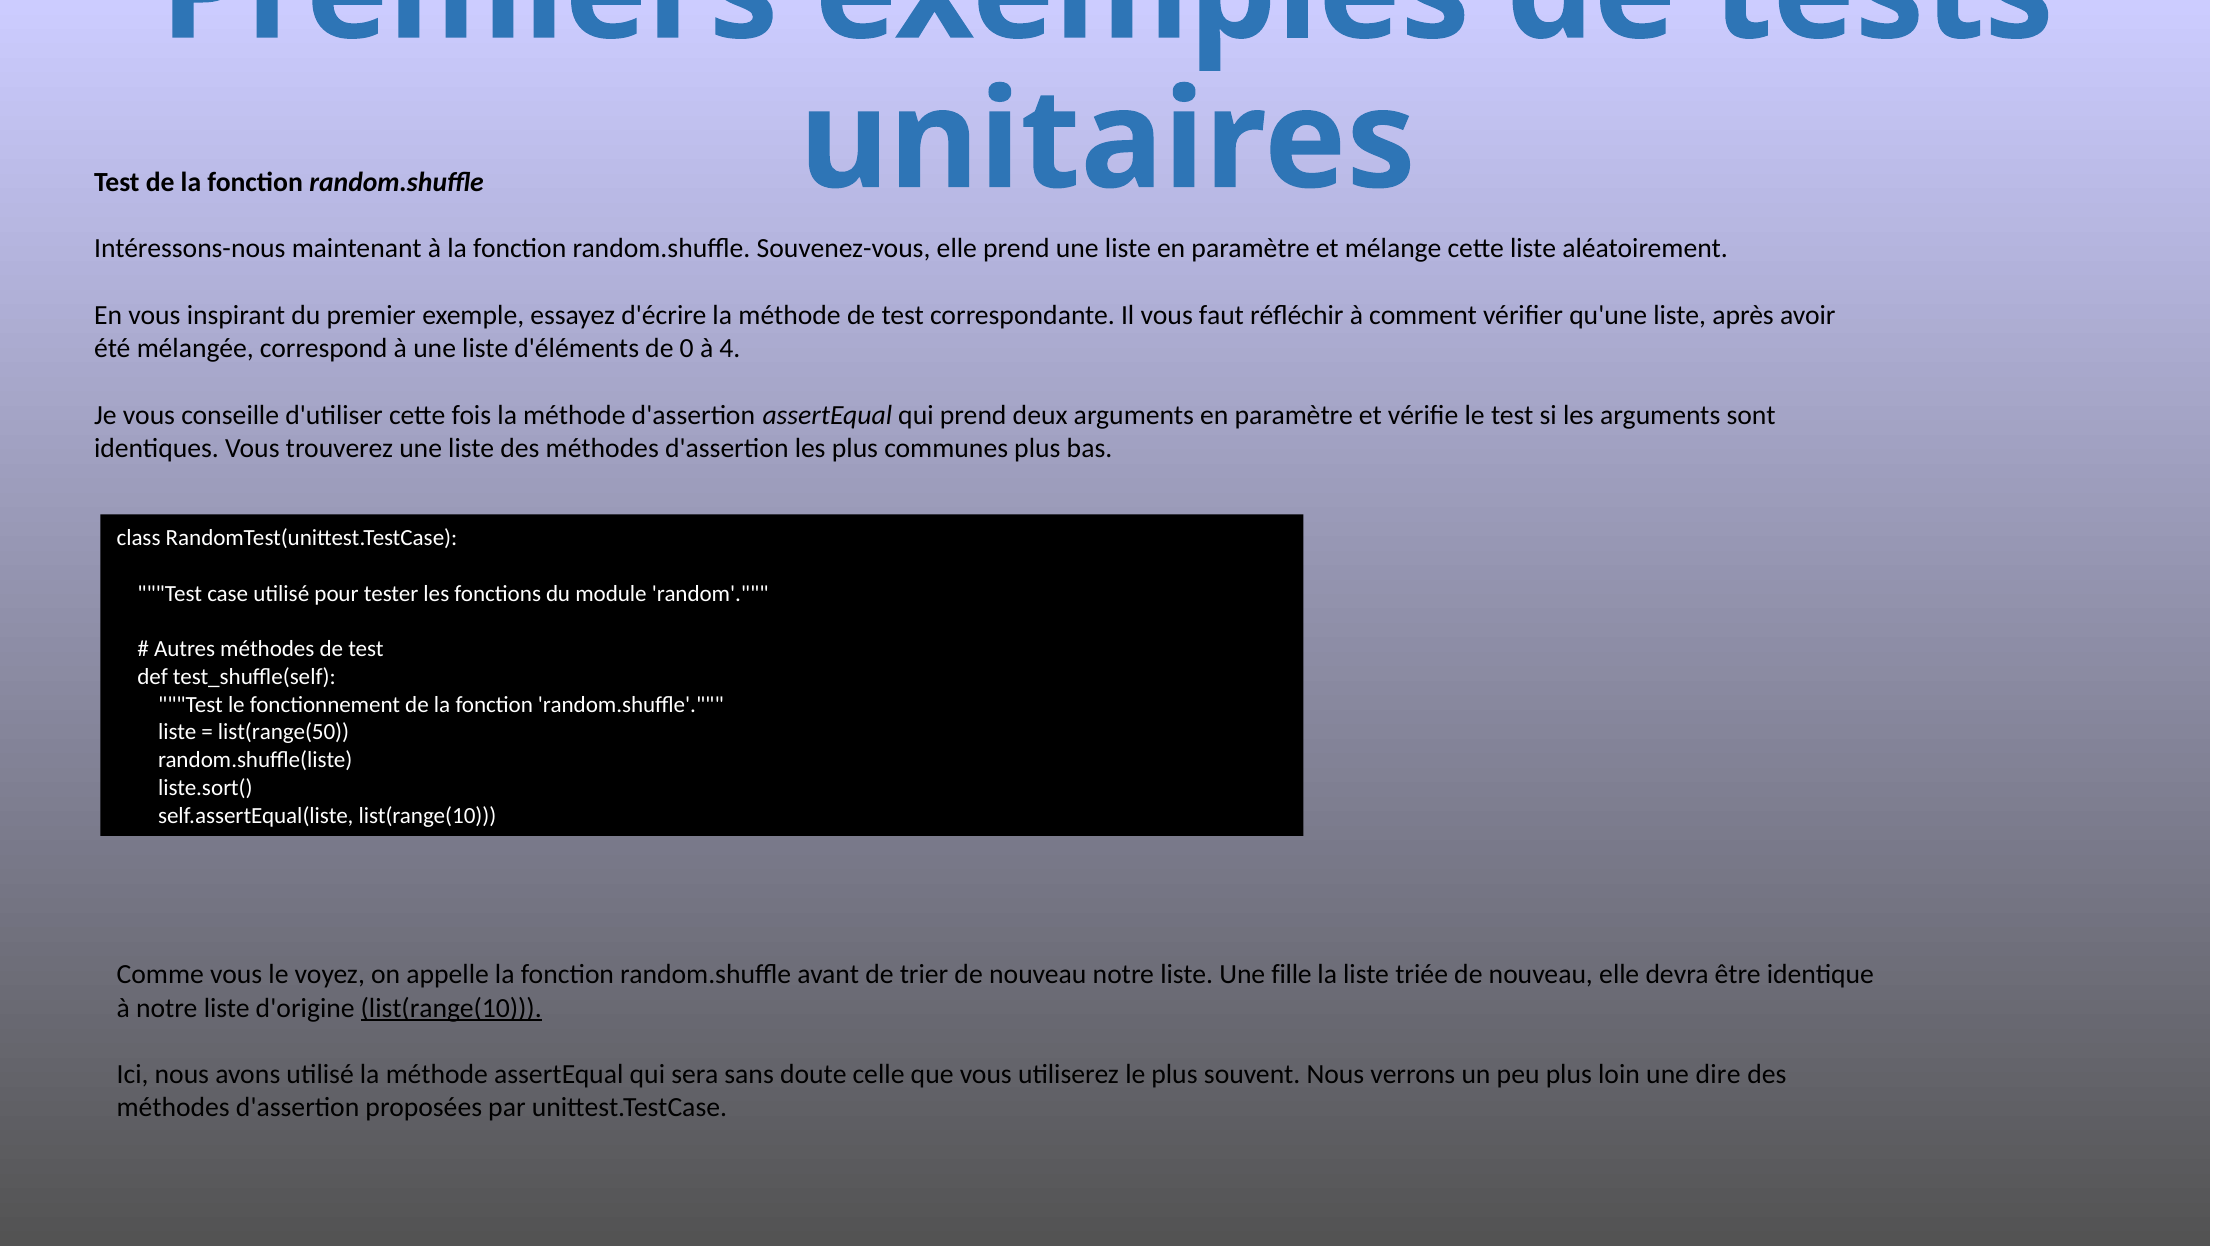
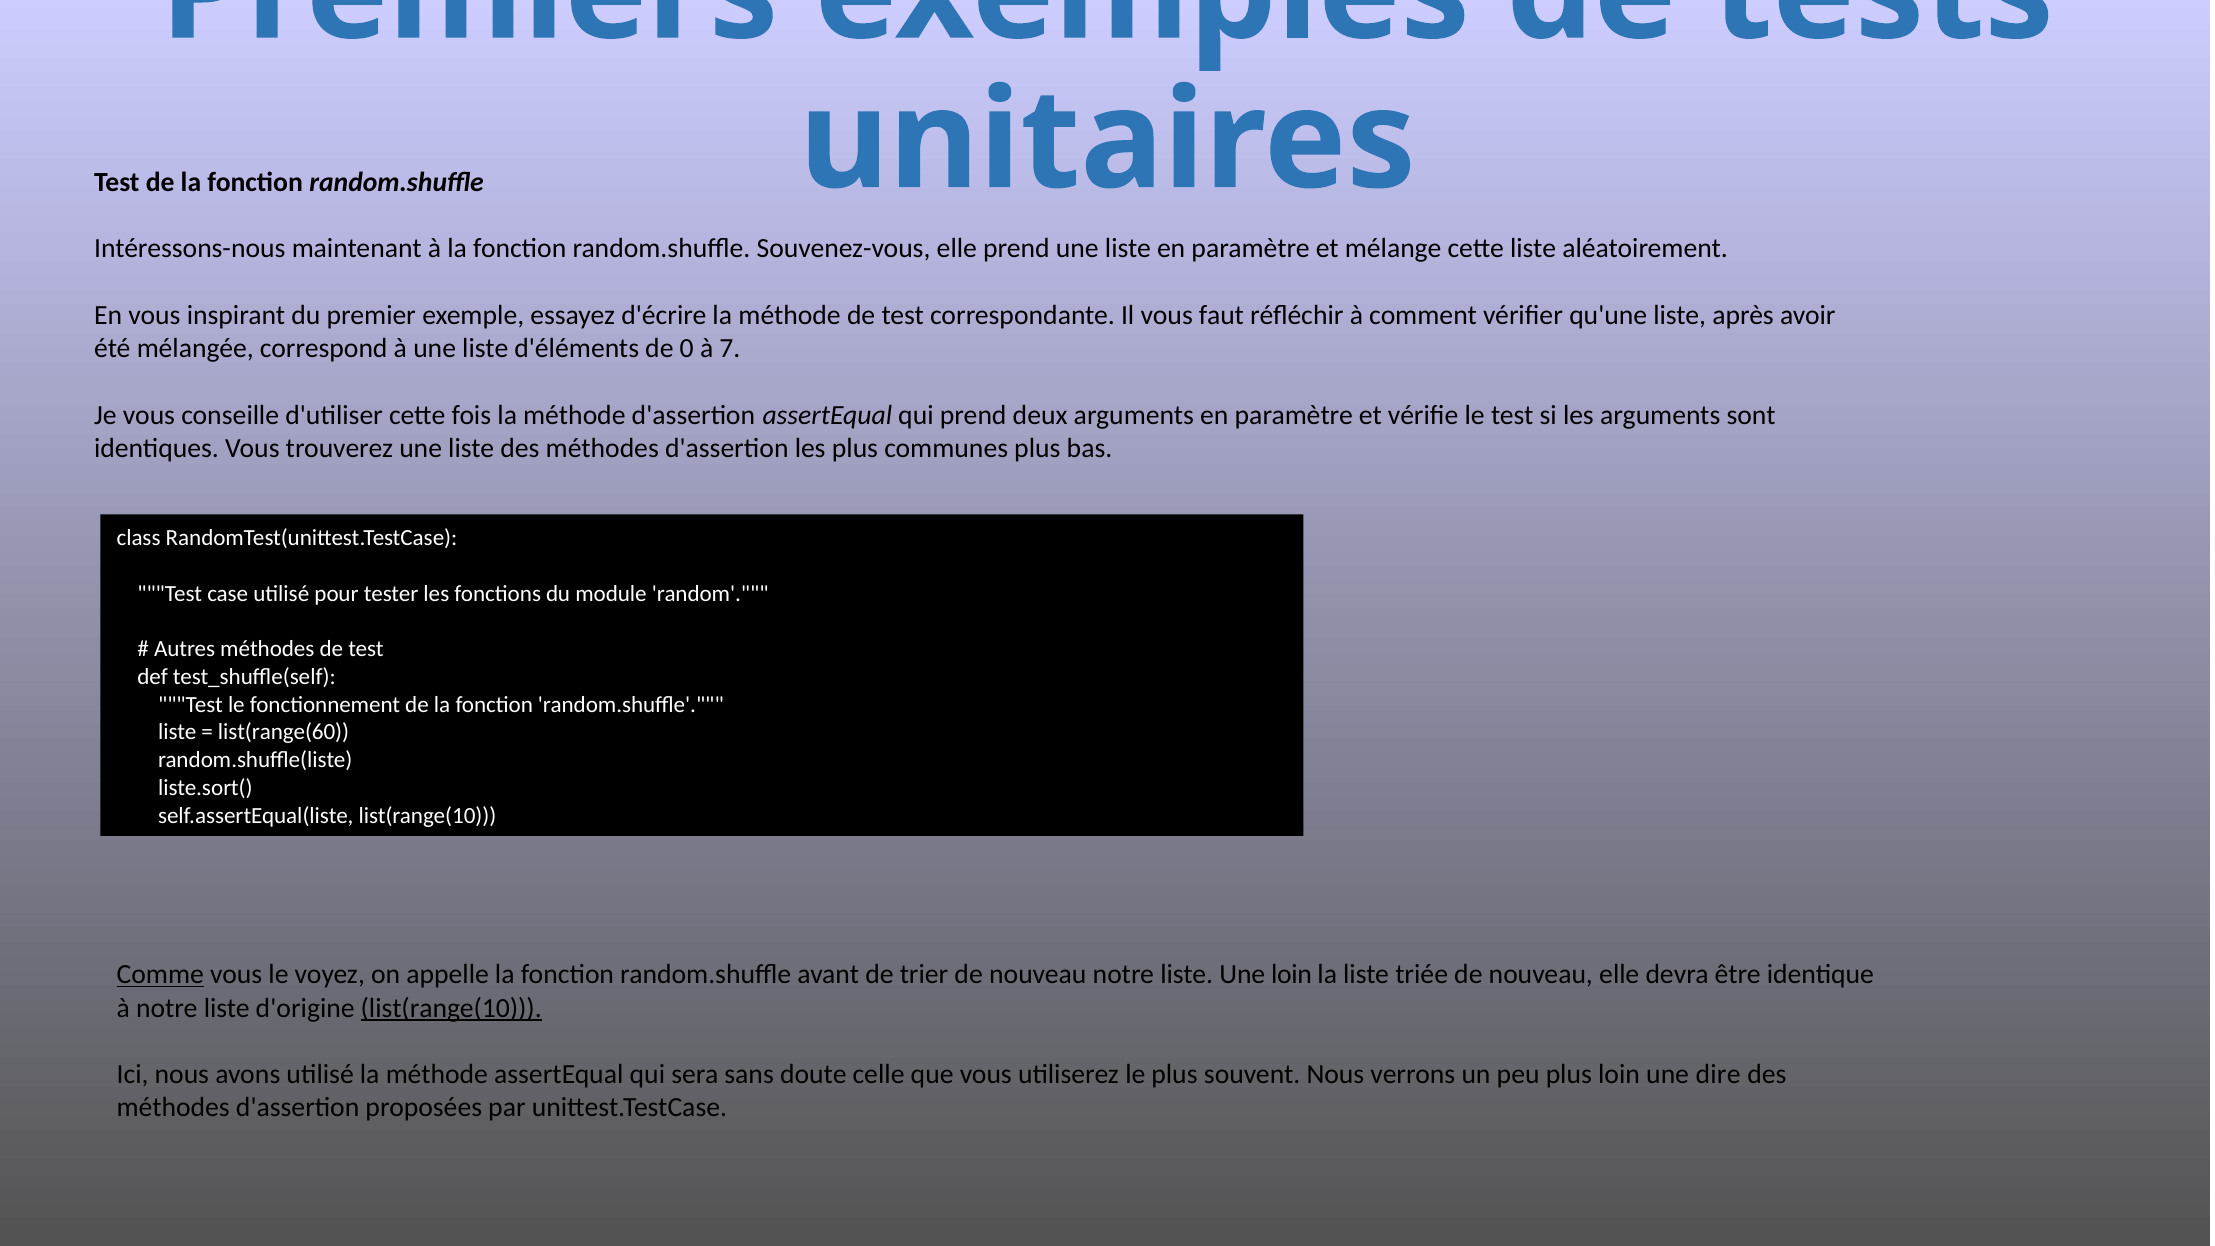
4: 4 -> 7 (730, 348)
list(range(50: list(range(50 -> list(range(60 (284, 732)
Comme underline: none -> present (160, 975)
Une fille: fille -> loin (1292, 975)
